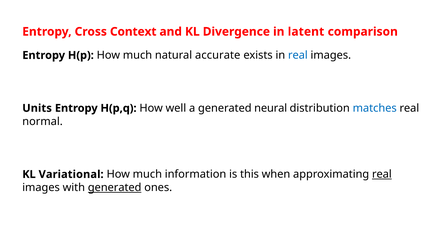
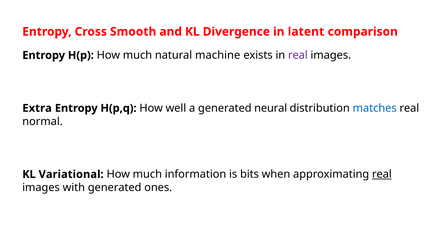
Context: Context -> Smooth (133, 32)
accurate: accurate -> machine (218, 55)
real colour: blue -> purple (298, 55)
Units: Units -> Extra (37, 108)
this: this -> bits (250, 174)
generated underline: present -> none (115, 188)
